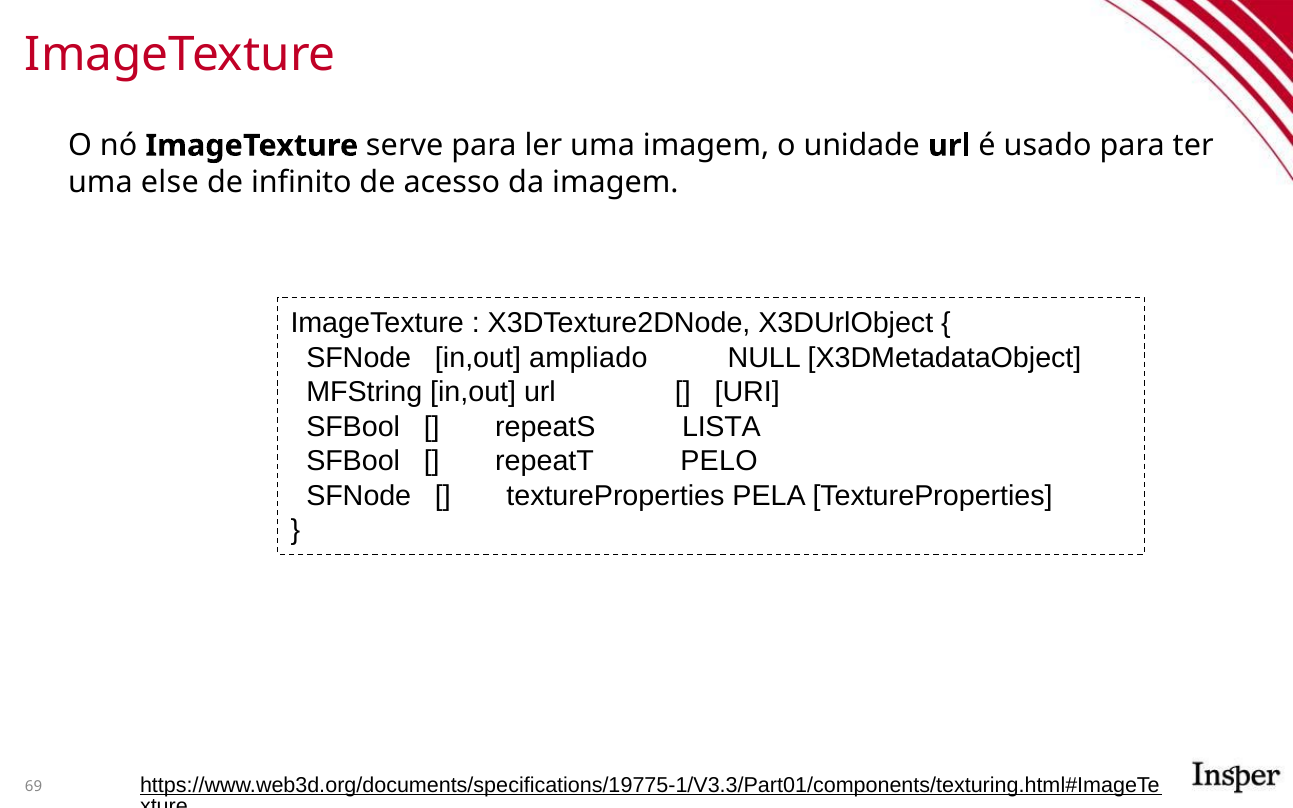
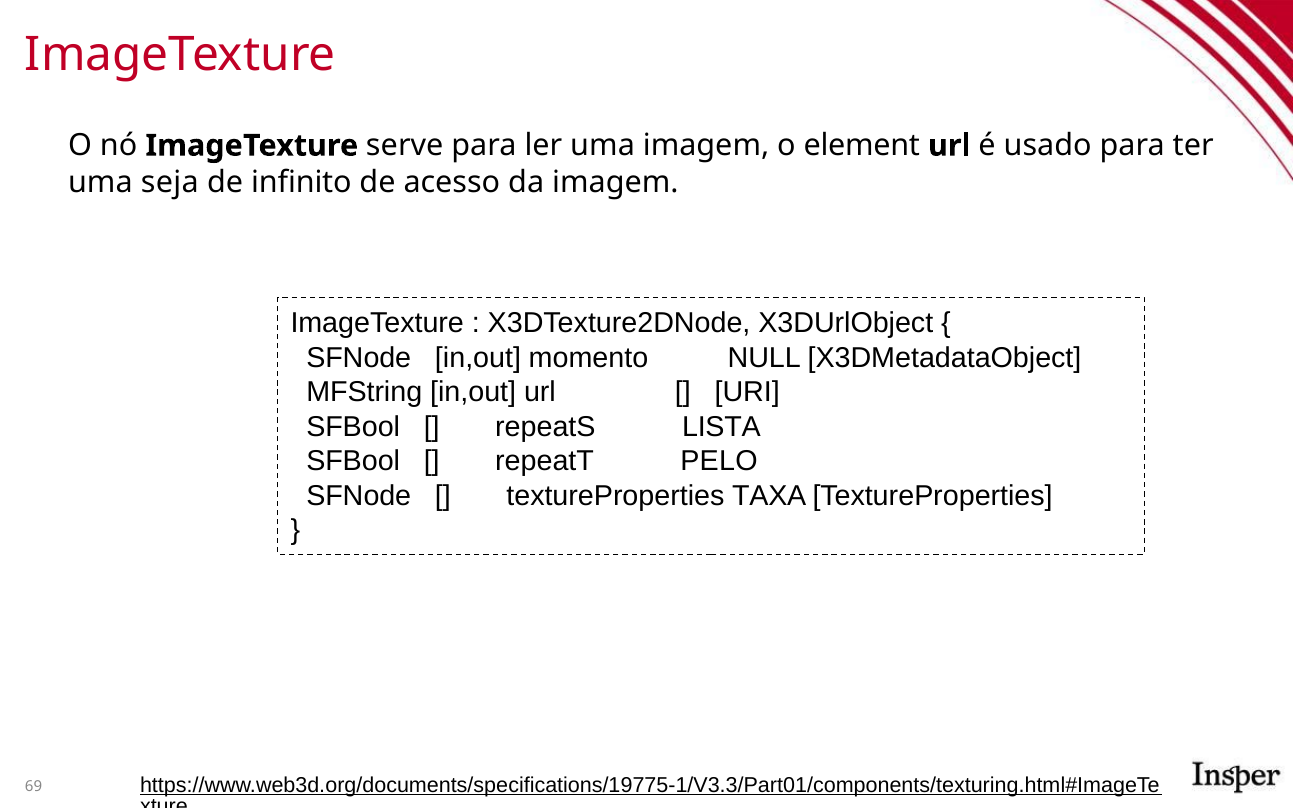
unidade: unidade -> element (862, 146)
else: else -> seja (170, 182)
ampliado: ampliado -> momento (588, 358)
PELA: PELA -> TAXA (769, 496)
